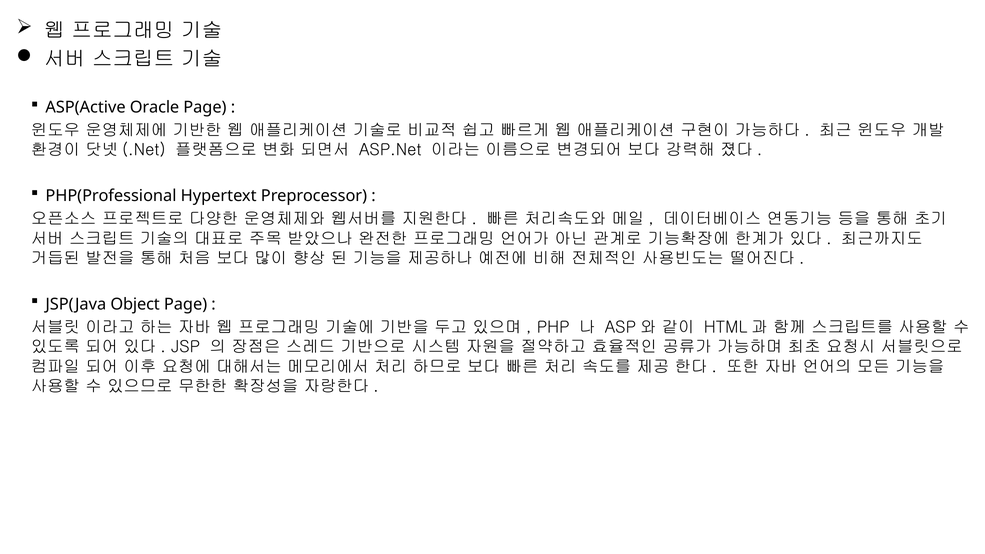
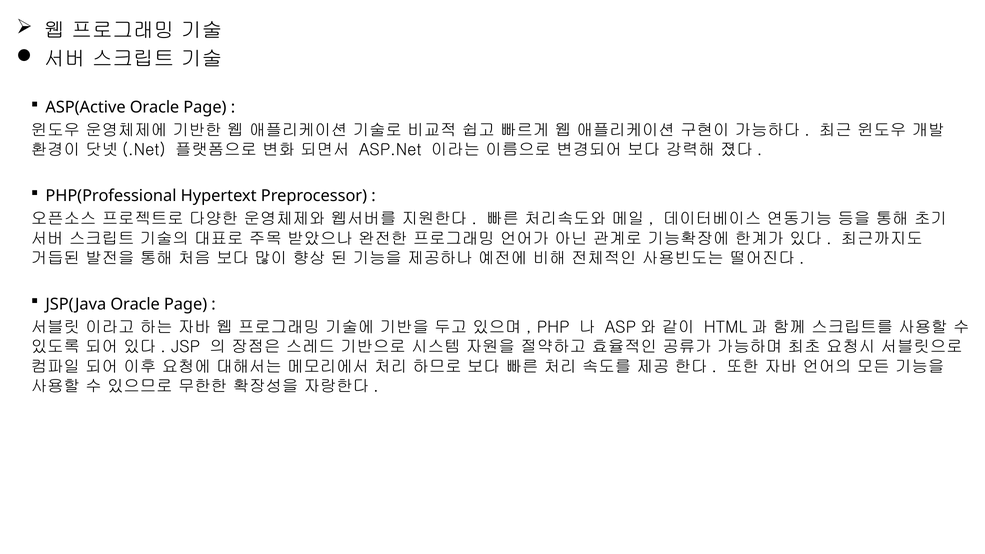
JSP(Java Object: Object -> Oracle (135, 304)
